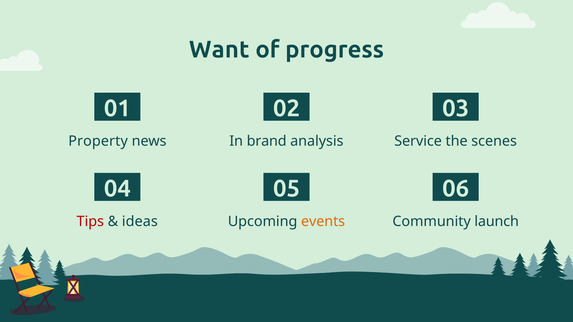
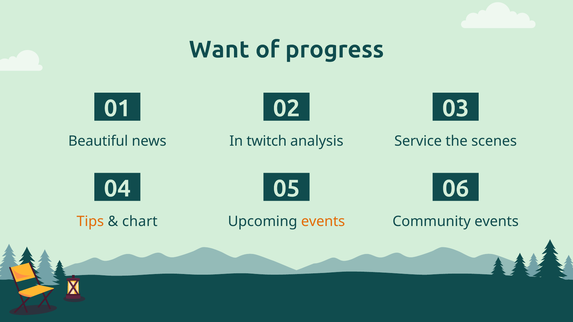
Property: Property -> Beautiful (98, 141)
brand: brand -> twitch (267, 141)
Tips colour: red -> orange (90, 222)
ideas: ideas -> chart (140, 222)
Community launch: launch -> events (497, 222)
